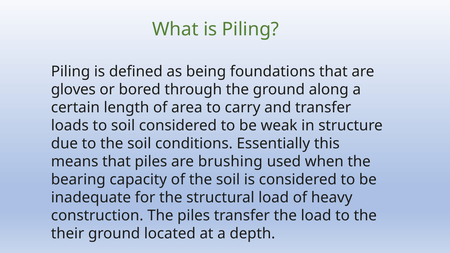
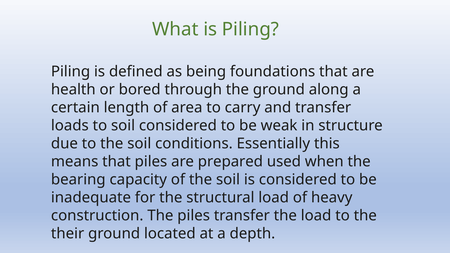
gloves: gloves -> health (73, 90)
brushing: brushing -> prepared (230, 162)
